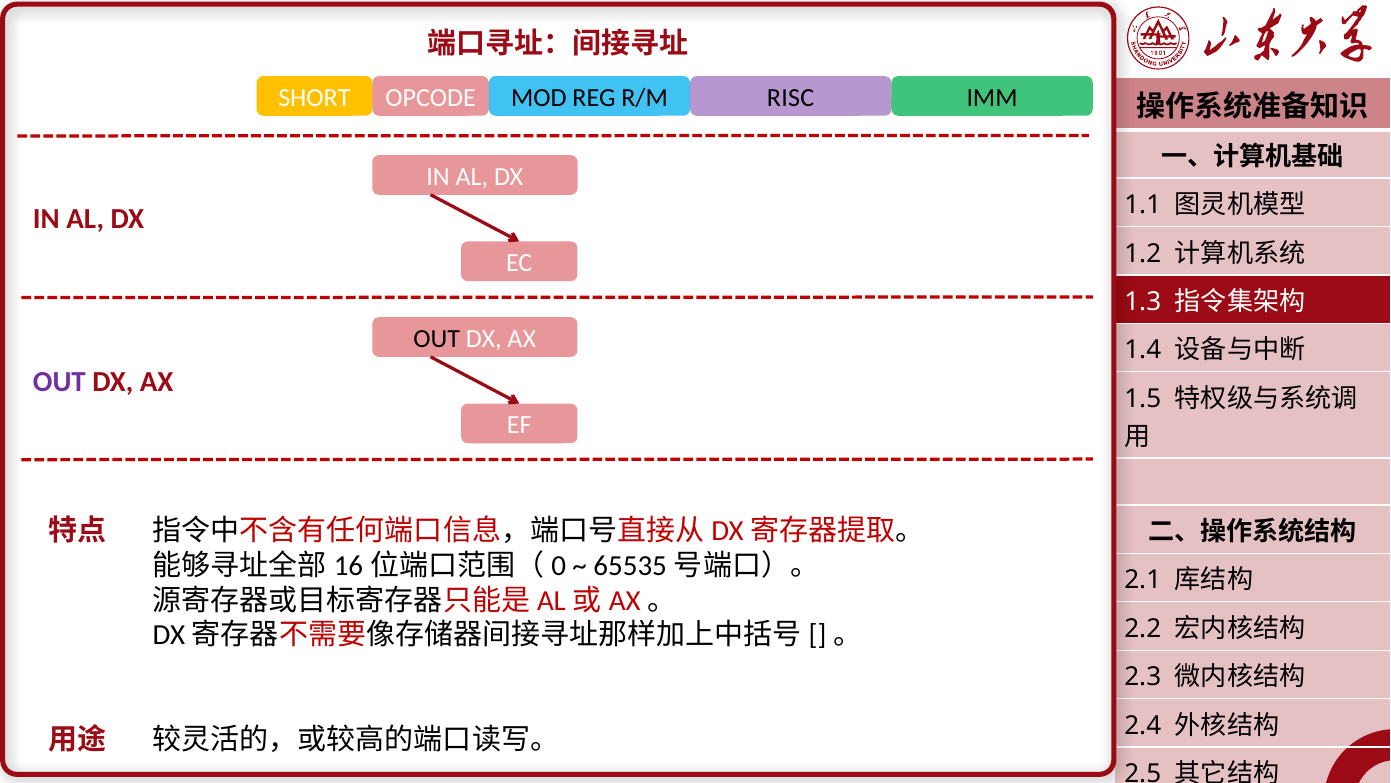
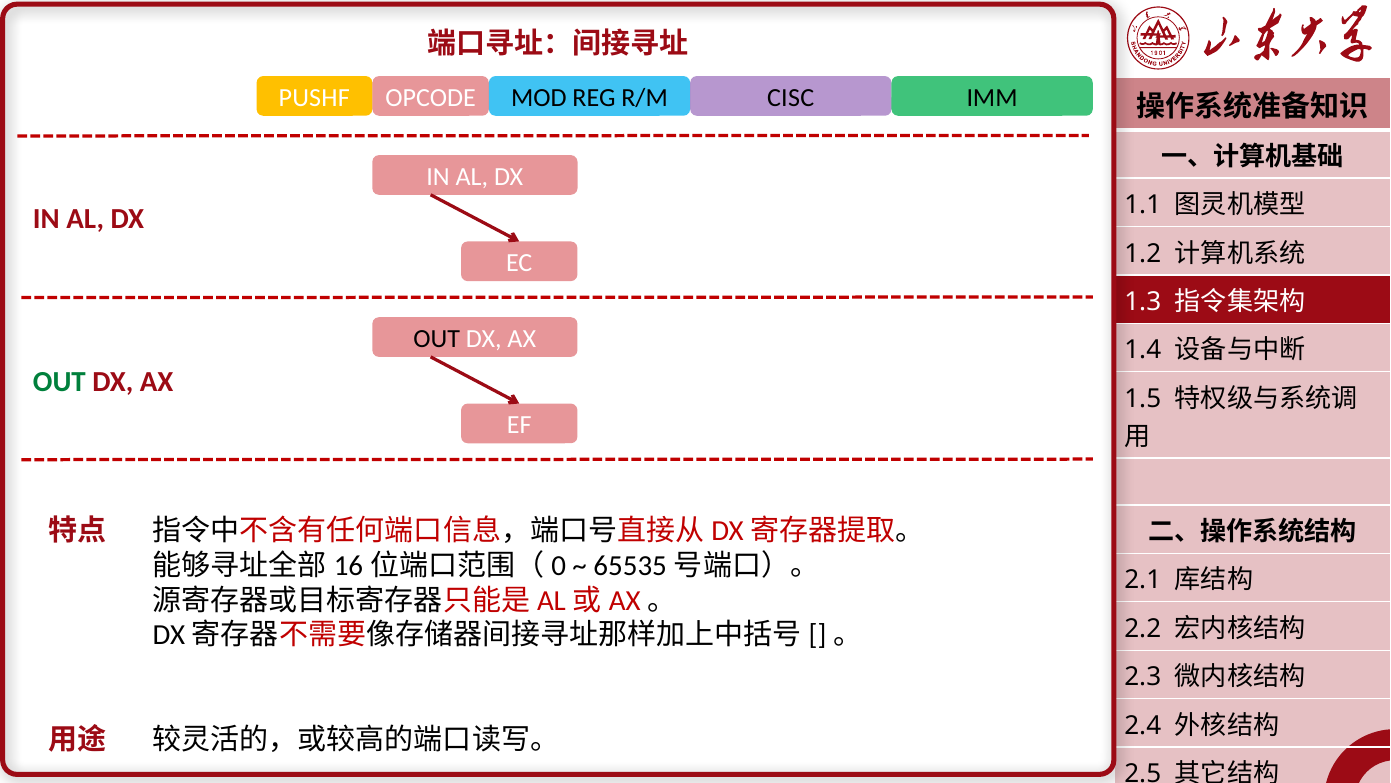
SHORT: SHORT -> PUSHF (314, 98)
RISC: RISC -> CISC (791, 98)
OUT colour: purple -> green (59, 381)
